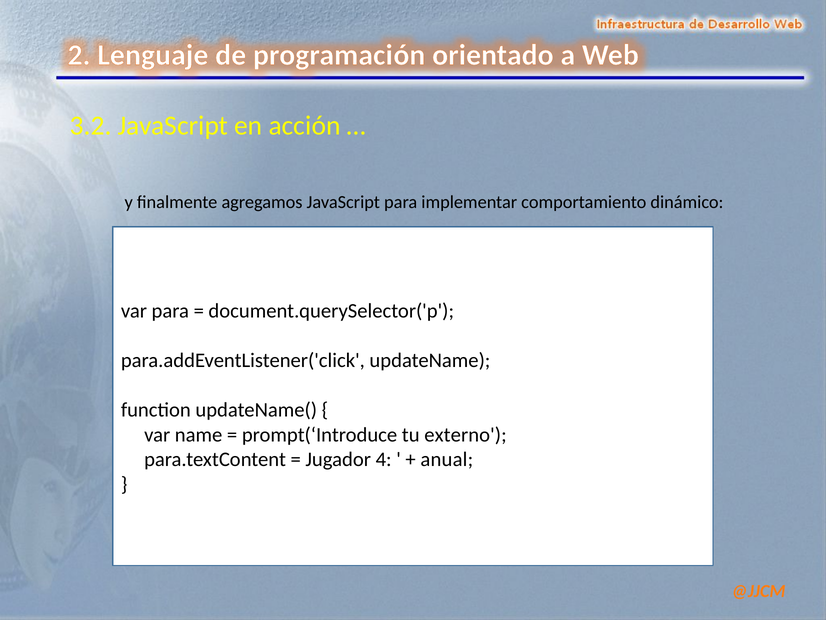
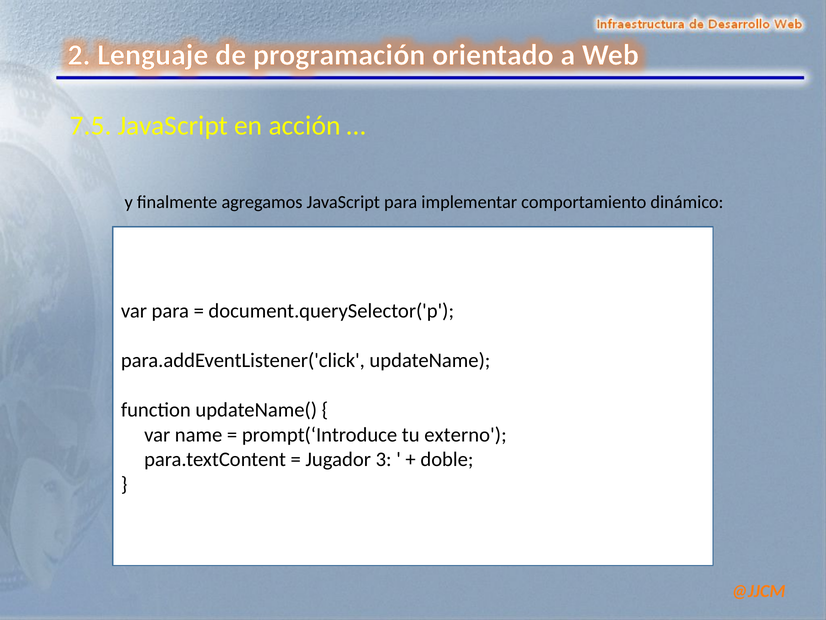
3.2: 3.2 -> 7.5 (91, 125)
4: 4 -> 3 (384, 459)
anual: anual -> doble (447, 459)
